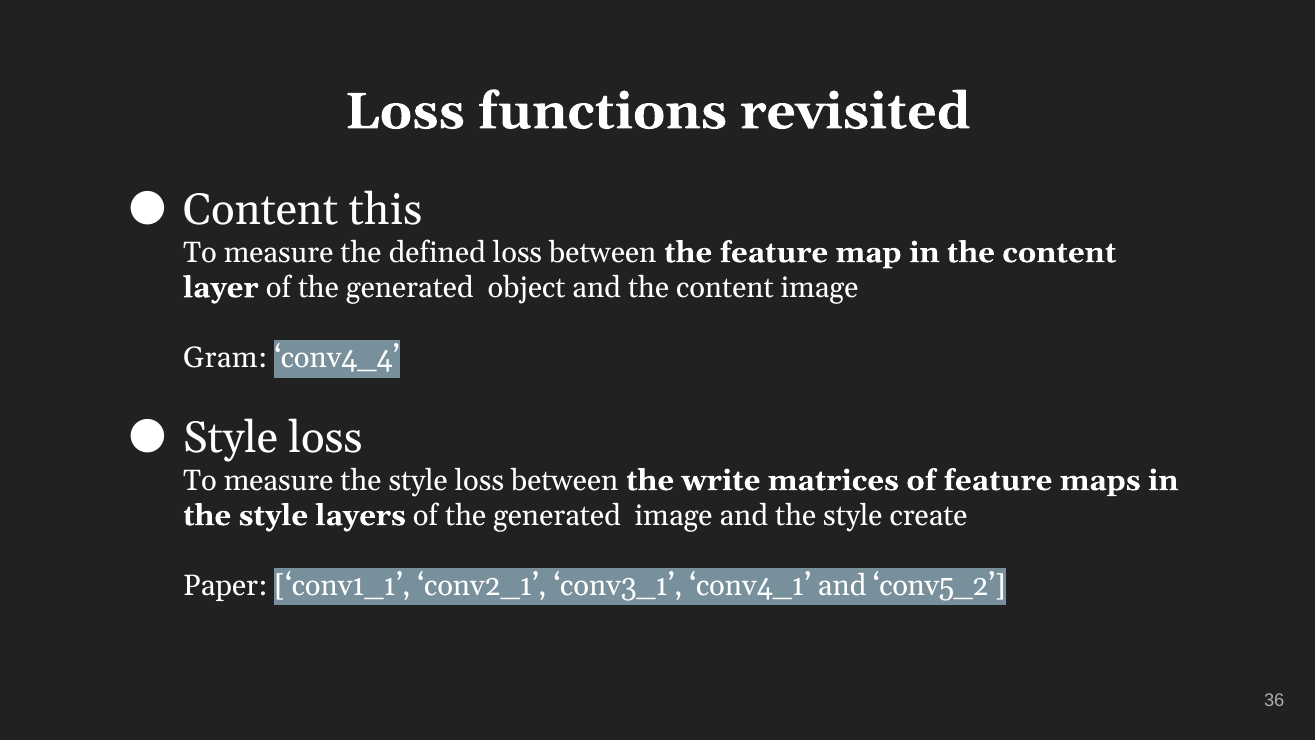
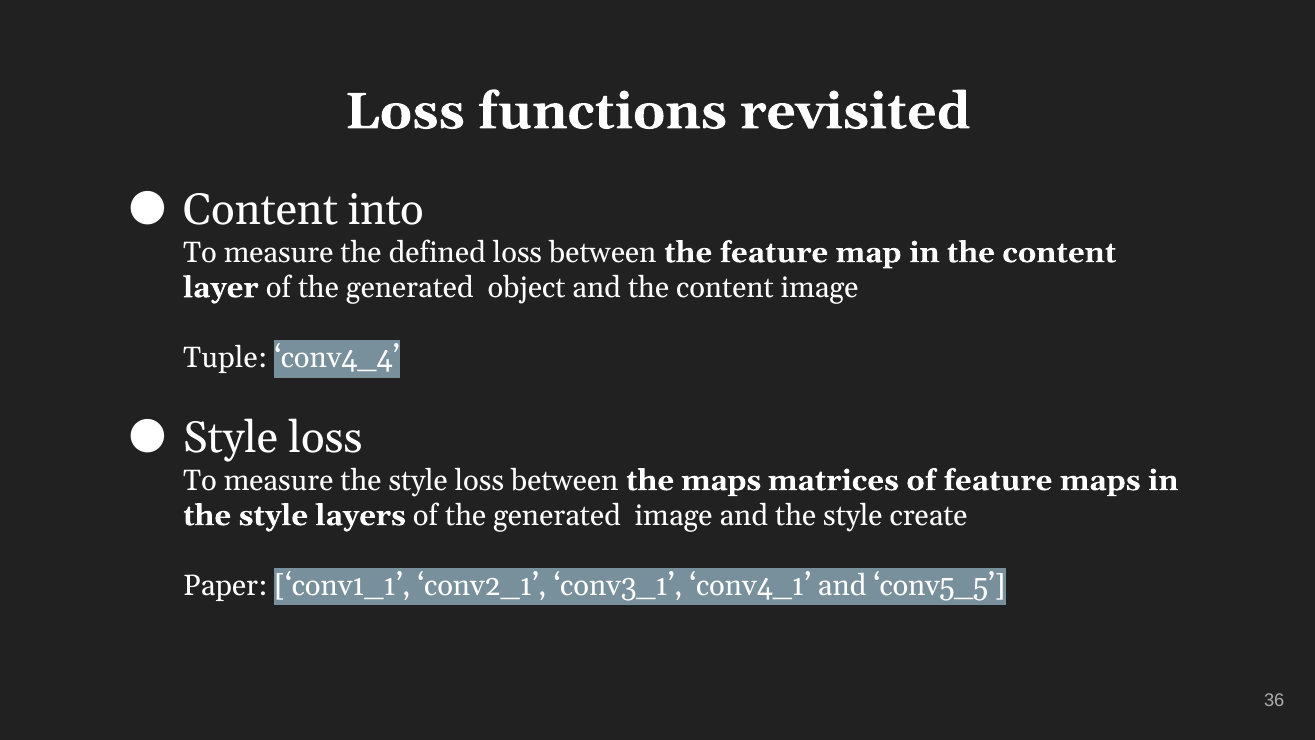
this: this -> into (386, 210)
Gram: Gram -> Tuple (225, 358)
the write: write -> maps (721, 480)
conv5_2: conv5_2 -> conv5_5 (939, 585)
